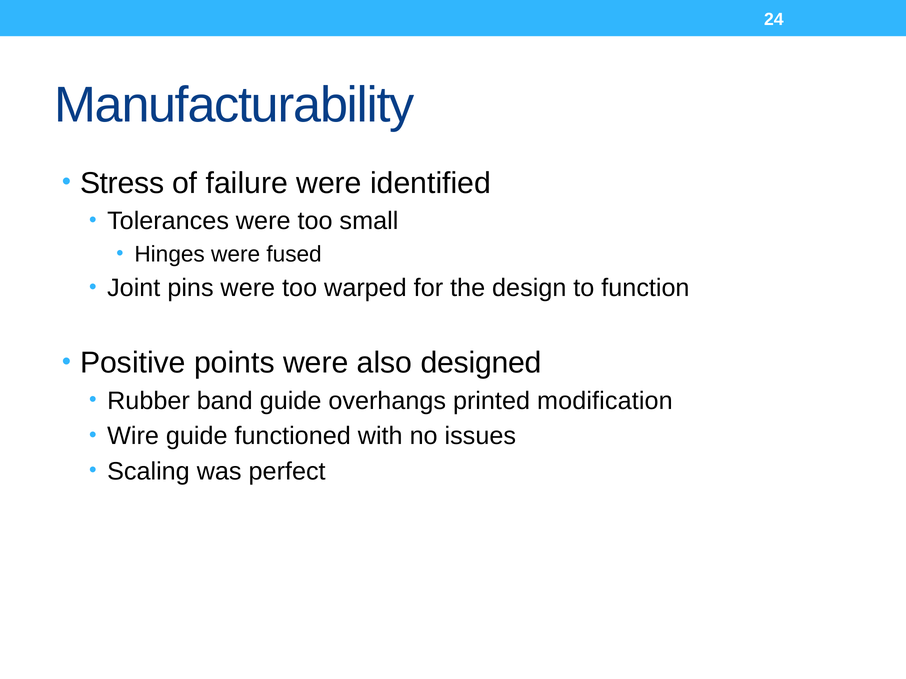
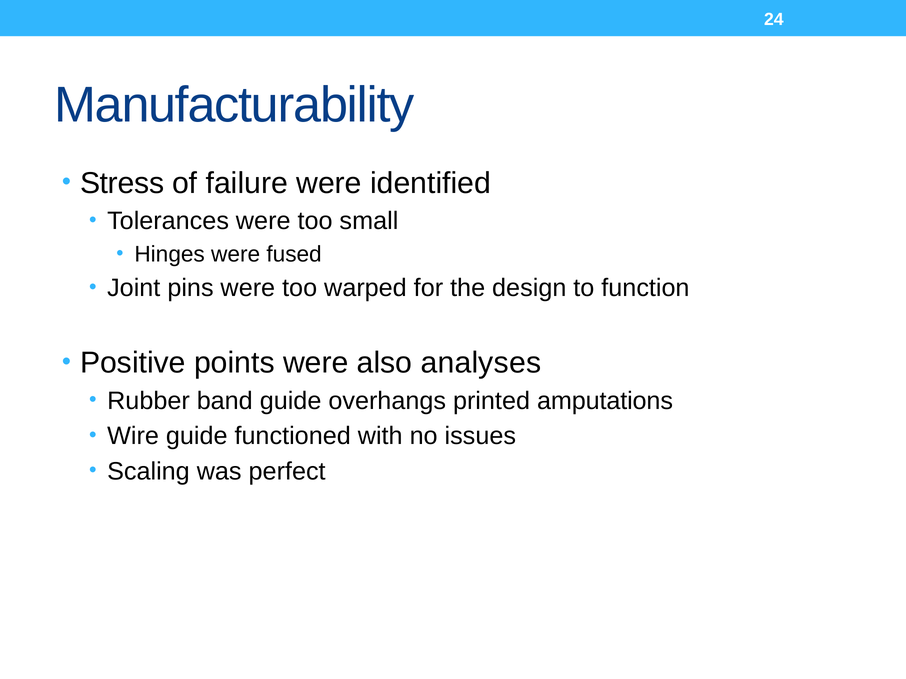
designed: designed -> analyses (481, 363)
modification: modification -> amputations (605, 401)
